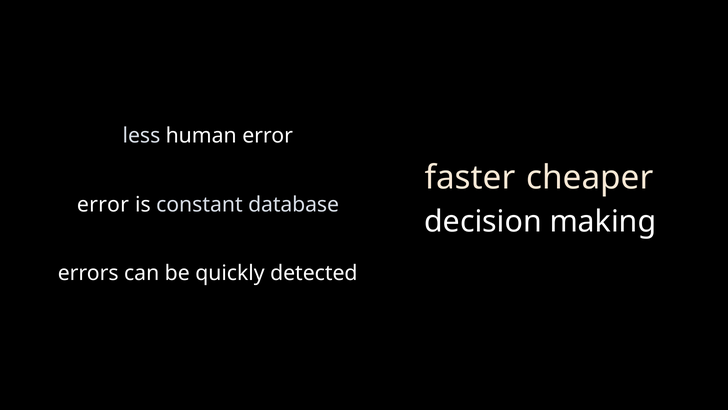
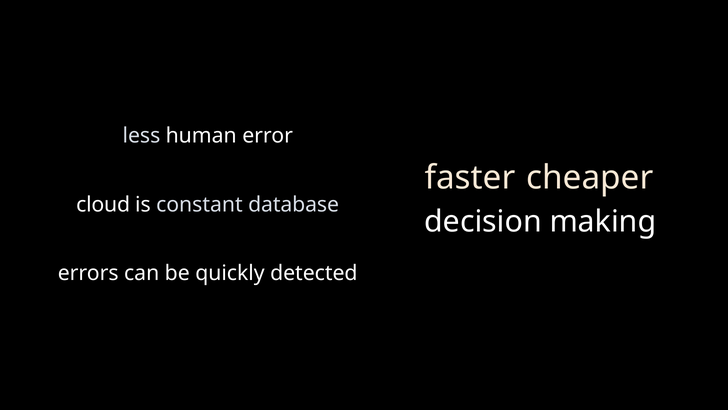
error: error -> cloud (103, 204)
